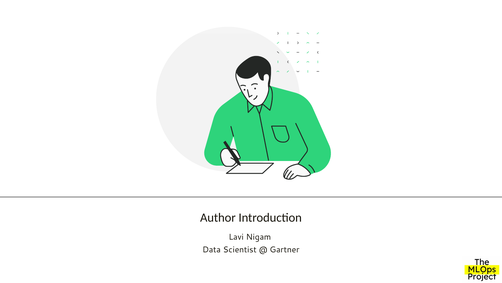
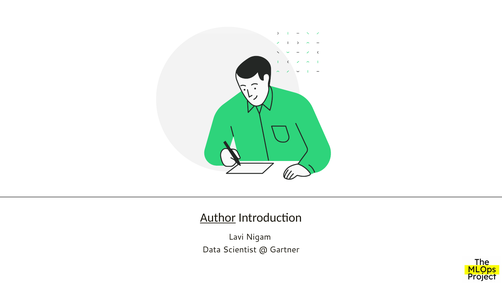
Author underline: none -> present (218, 217)
